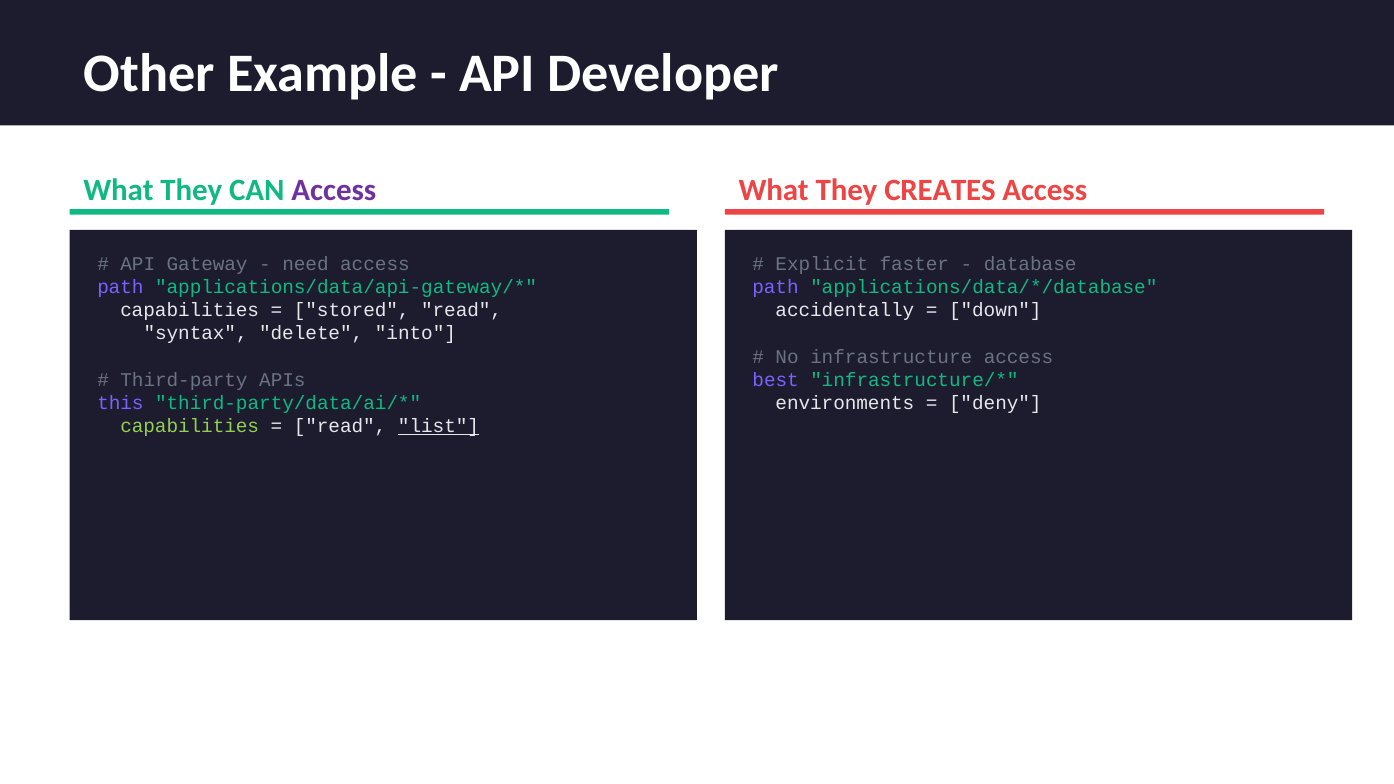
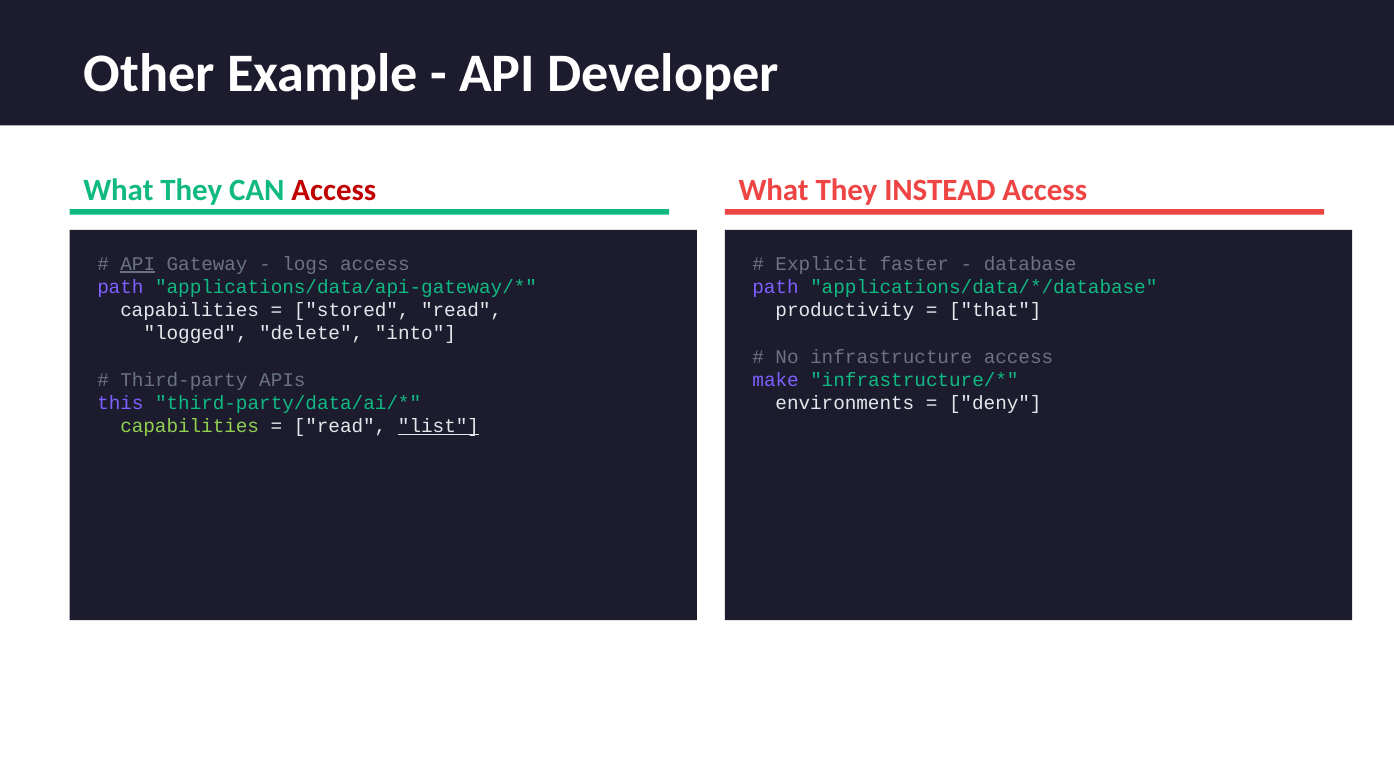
Access colour: purple -> red (334, 190)
CREATES: CREATES -> INSTEAD (940, 190)
API underline: none -> present (138, 264)
need: need -> logs (305, 264)
accidentally: accidentally -> productivity (845, 310)
down: down -> that (995, 310)
syntax: syntax -> logged (196, 334)
best: best -> make (776, 380)
